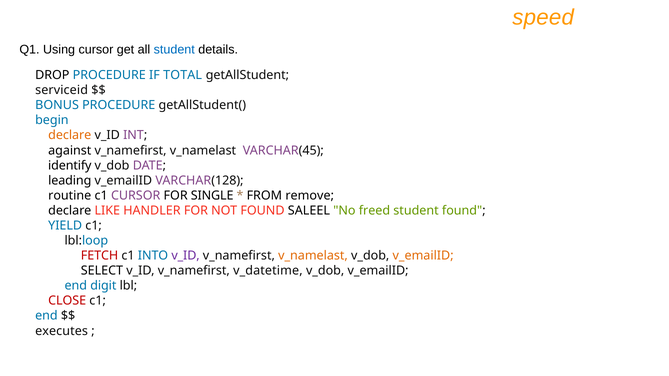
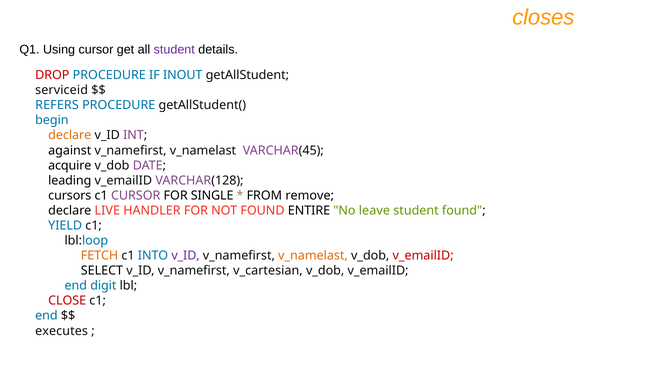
speed: speed -> closes (543, 17)
student colour: blue -> purple (174, 50)
DROP colour: black -> red (52, 75)
TOTAL: TOTAL -> INOUT (183, 75)
BONUS: BONUS -> REFERS (57, 105)
identify: identify -> acquire (70, 166)
routine: routine -> cursors (70, 196)
LIKE: LIKE -> LIVE (107, 211)
SALEEL: SALEEL -> ENTIRE (309, 211)
freed: freed -> leave (374, 211)
FETCH colour: red -> orange (100, 256)
v_emailID colour: orange -> red (423, 256)
v_datetime: v_datetime -> v_cartesian (268, 271)
